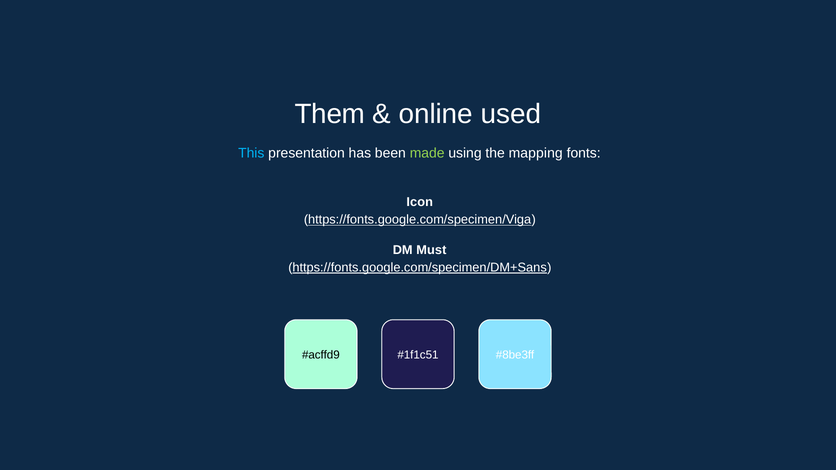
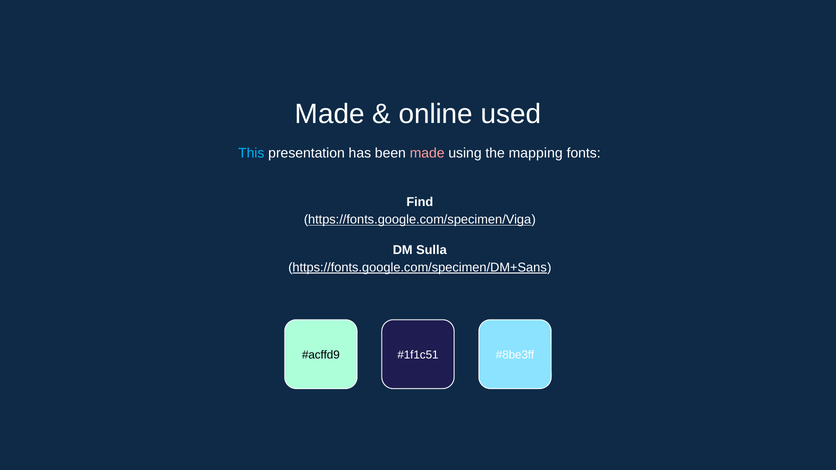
Them: Them -> Made (330, 114)
made colour: light green -> pink (427, 153)
Icon: Icon -> Find (420, 202)
Must: Must -> Sulla (431, 250)
